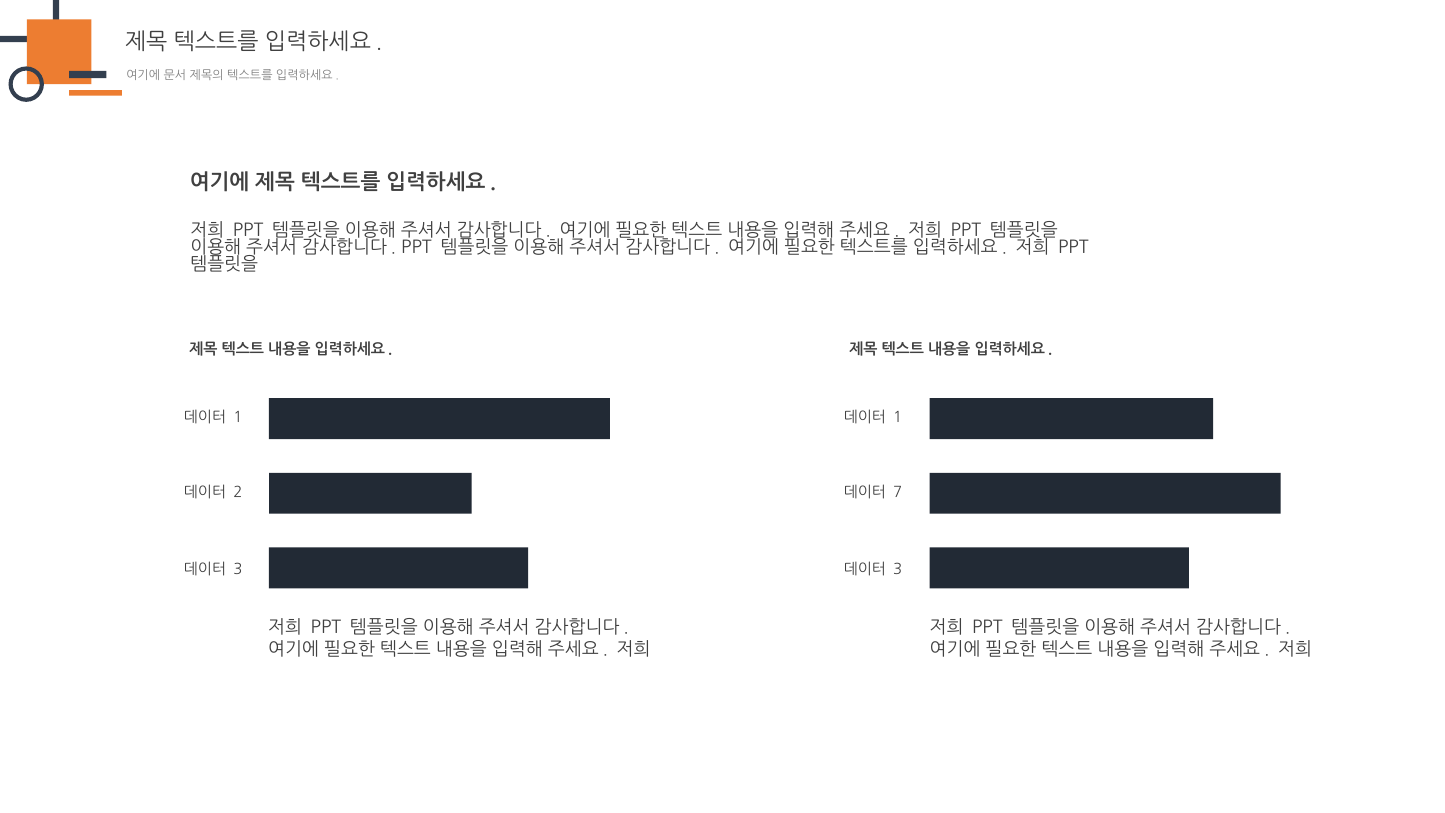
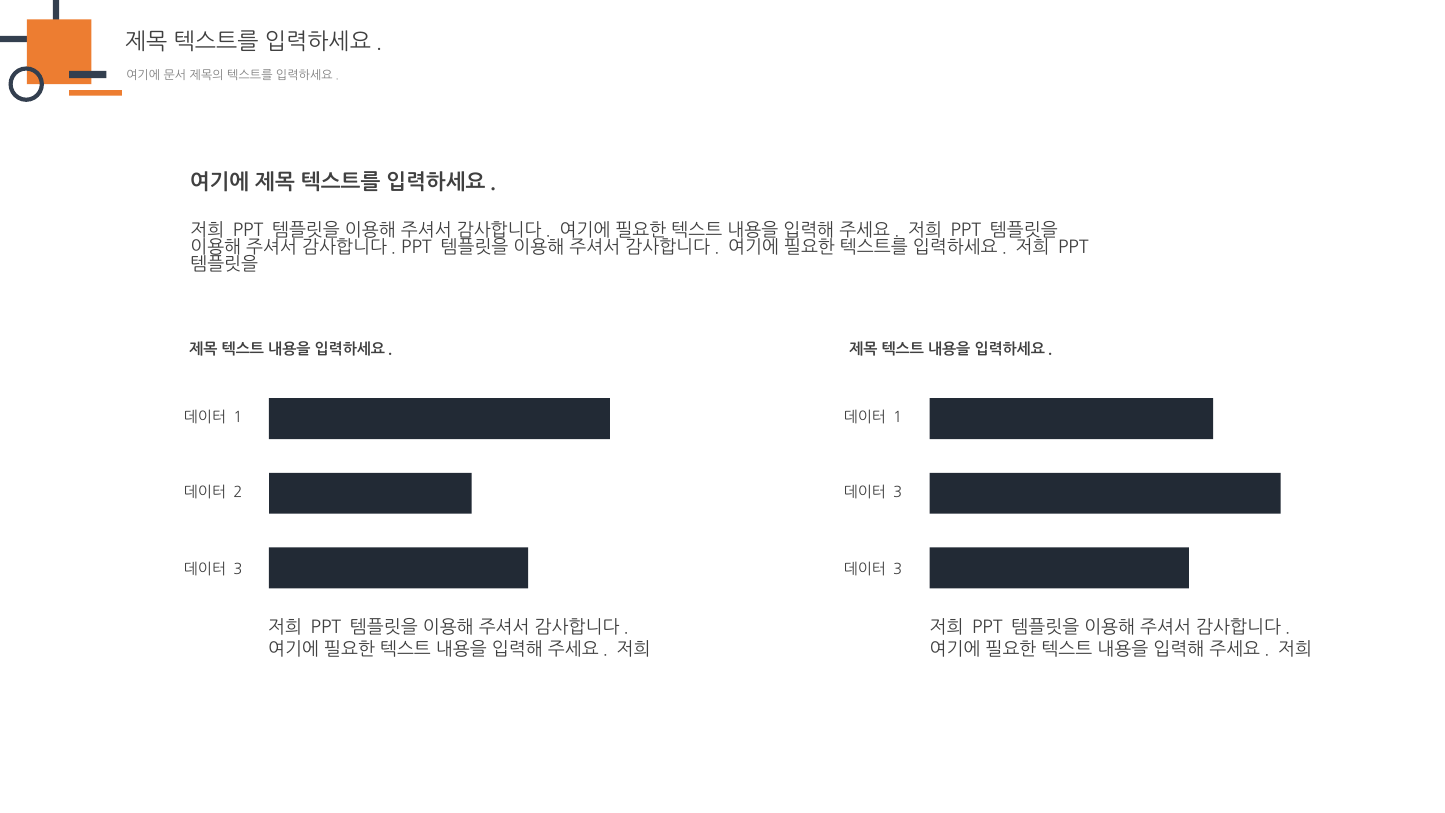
7: 7 -> 3 (898, 492)
